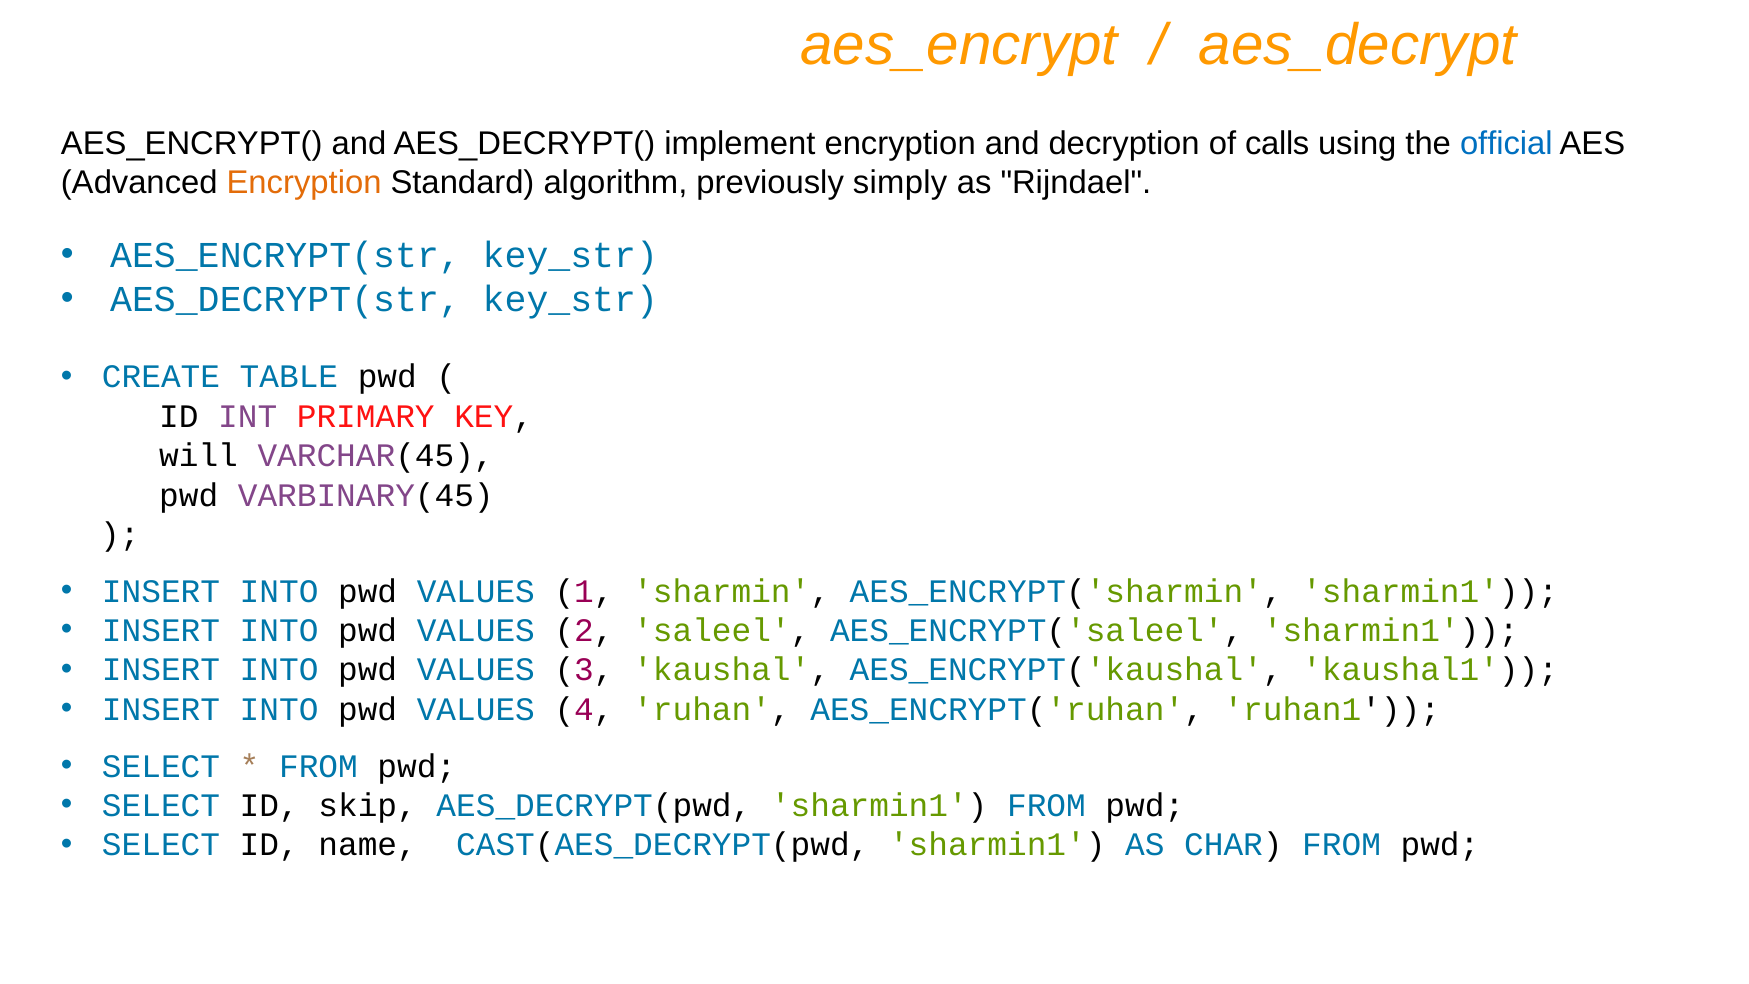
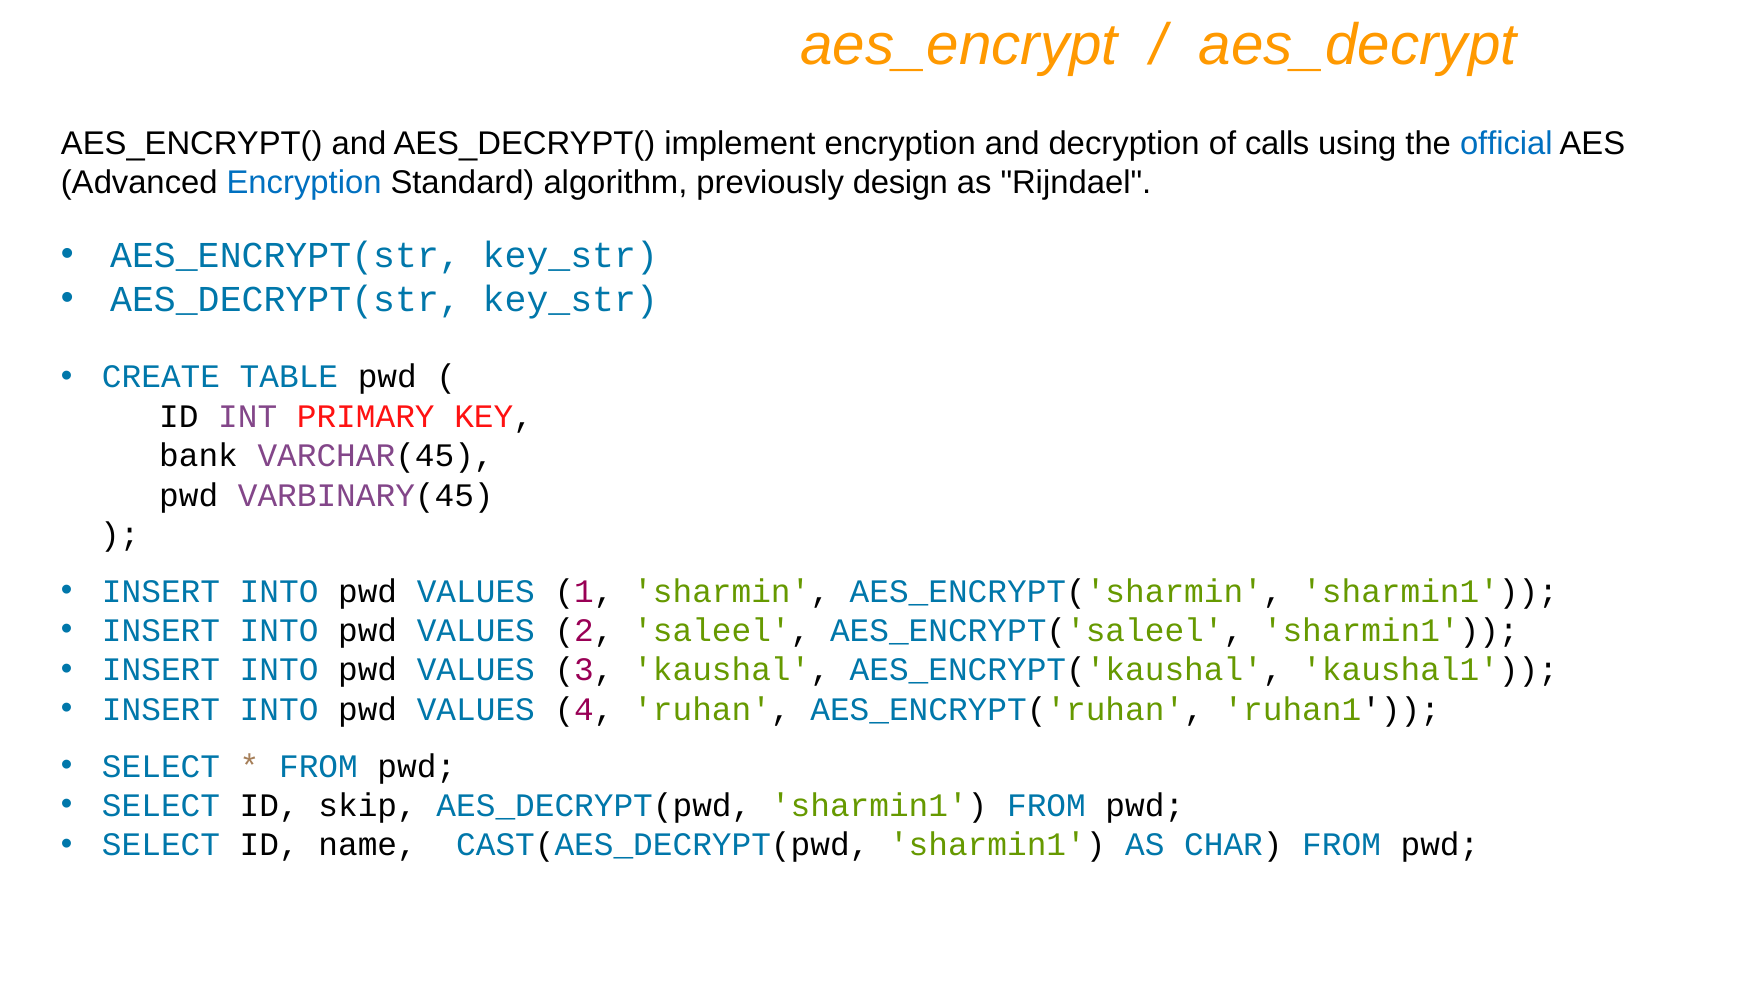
Encryption colour: orange -> blue (304, 183)
simply: simply -> design (900, 183)
will: will -> bank (199, 456)
